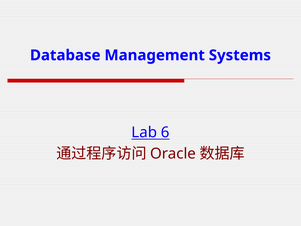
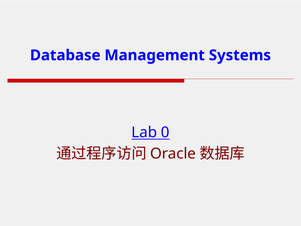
6: 6 -> 0 (165, 132)
